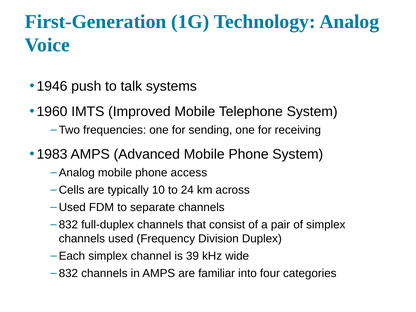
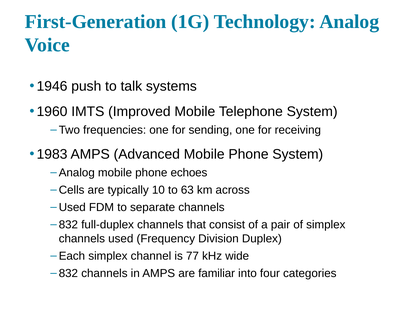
access: access -> echoes (189, 173)
24: 24 -> 63 (187, 190)
39: 39 -> 77 (192, 256)
